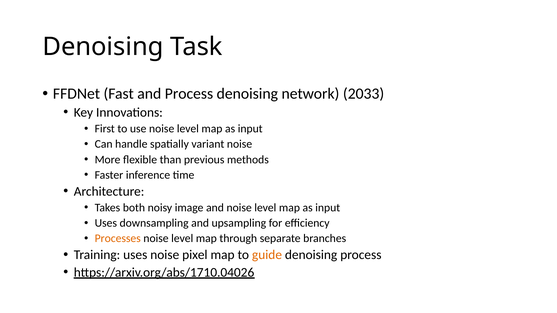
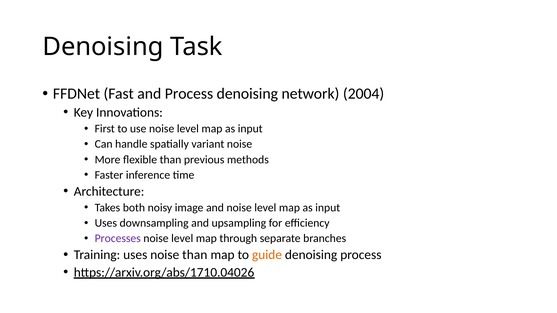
2033: 2033 -> 2004 (364, 94)
Processes colour: orange -> purple (118, 239)
noise pixel: pixel -> than (195, 255)
